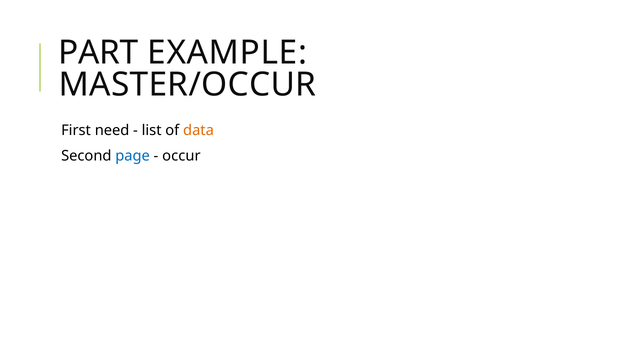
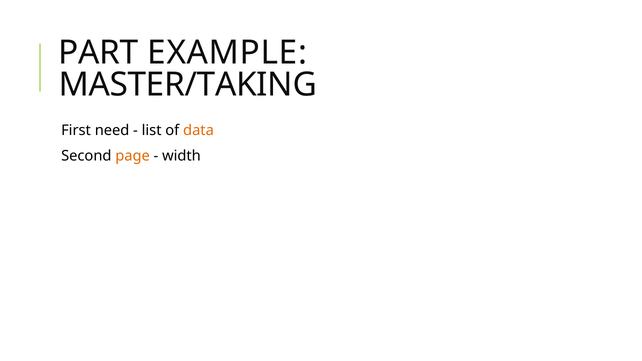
MASTER/OCCUR: MASTER/OCCUR -> MASTER/TAKING (188, 85)
page colour: blue -> orange (133, 156)
occur: occur -> width (181, 156)
